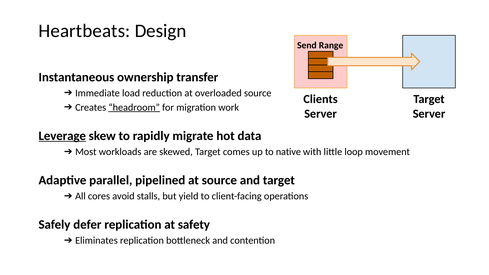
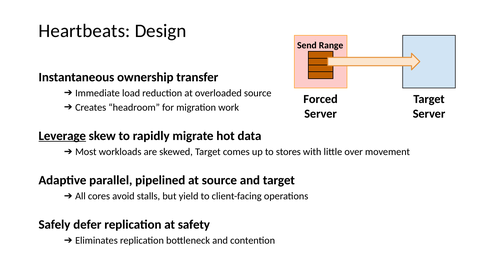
Clients: Clients -> Forced (321, 99)
headroom underline: present -> none (134, 107)
native: native -> stores (288, 152)
loop: loop -> over (354, 152)
